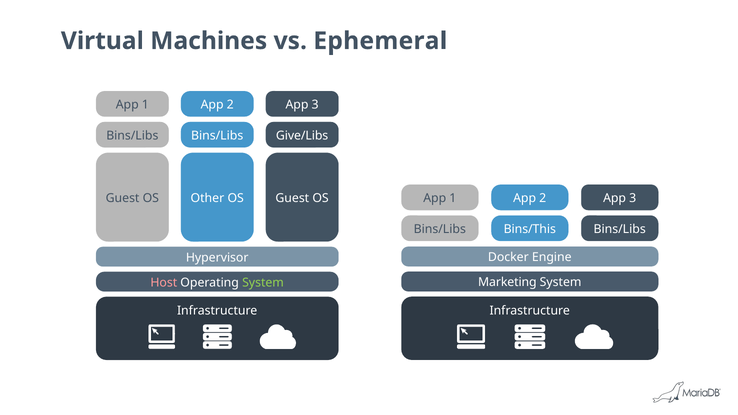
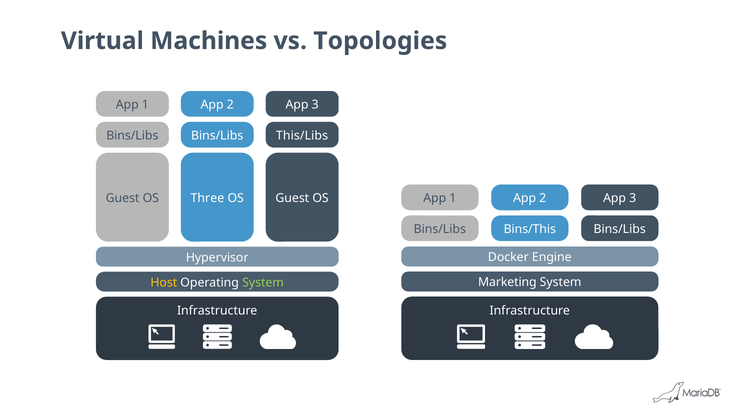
Ephemeral: Ephemeral -> Topologies (380, 41)
Give/Libs: Give/Libs -> This/Libs (302, 136)
Other: Other -> Three (207, 198)
Host colour: pink -> yellow (164, 283)
